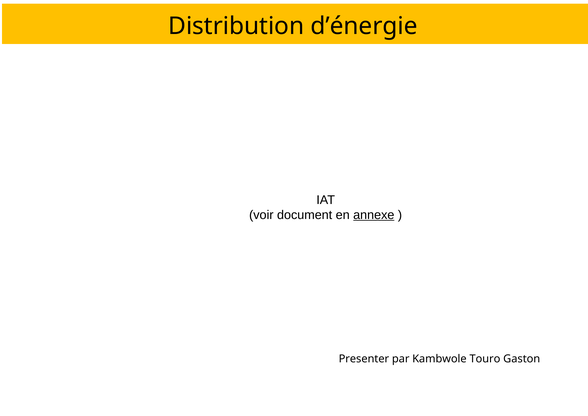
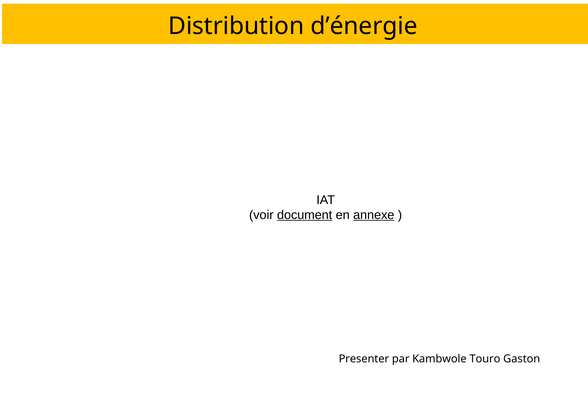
document underline: none -> present (305, 215)
